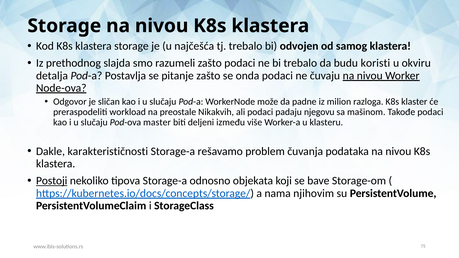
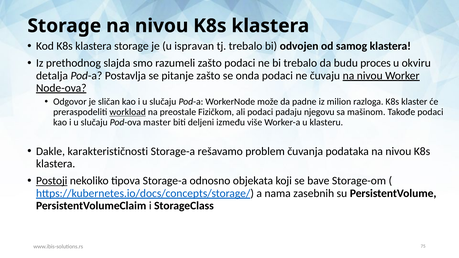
najčešća: najčešća -> ispravan (194, 46)
koristi: koristi -> proces (376, 63)
workload underline: none -> present (128, 112)
Nikakvih: Nikakvih -> Fizičkom (216, 112)
njihovim: njihovim -> zasebnih (314, 193)
